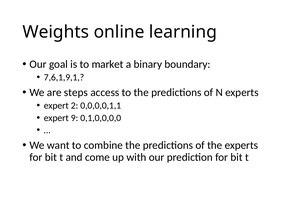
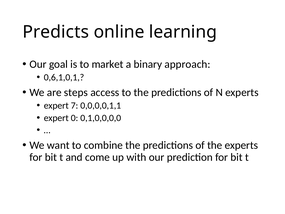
Weights: Weights -> Predicts (56, 32)
boundary: boundary -> approach (187, 64)
7,6,1,9,1: 7,6,1,9,1 -> 0,6,1,0,1 (64, 77)
2: 2 -> 7 (75, 106)
9: 9 -> 0 (75, 118)
